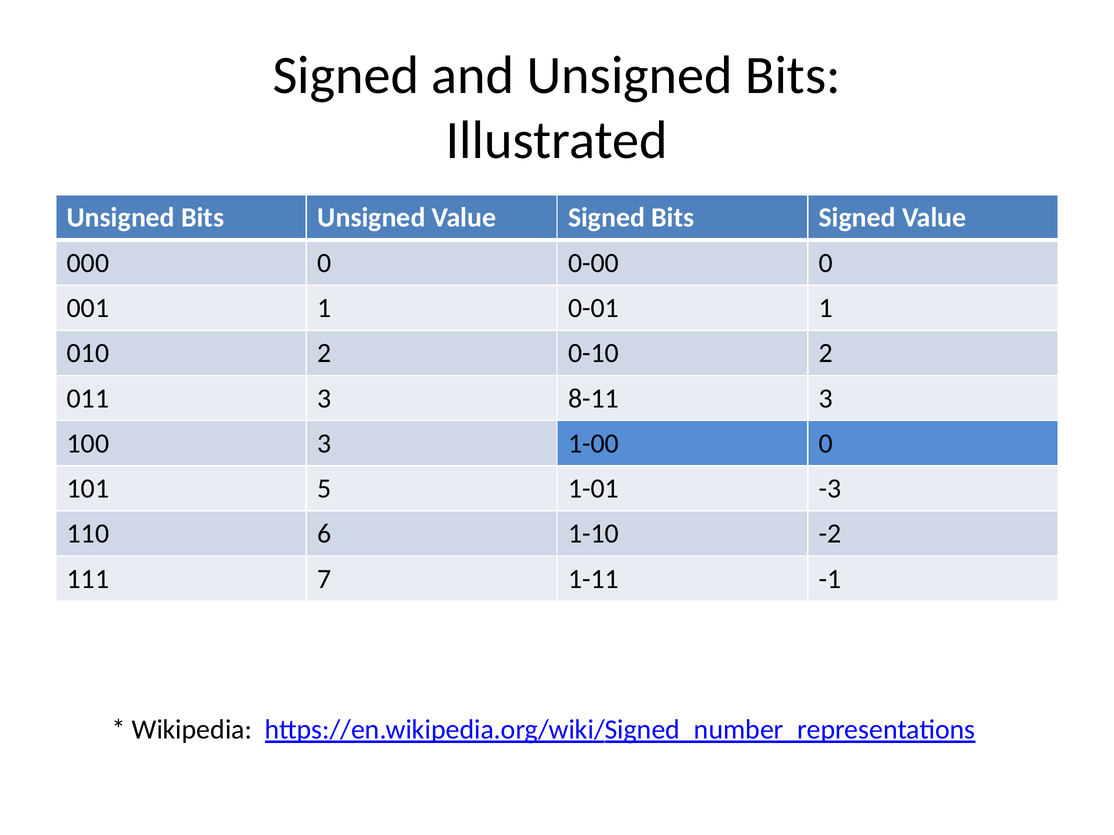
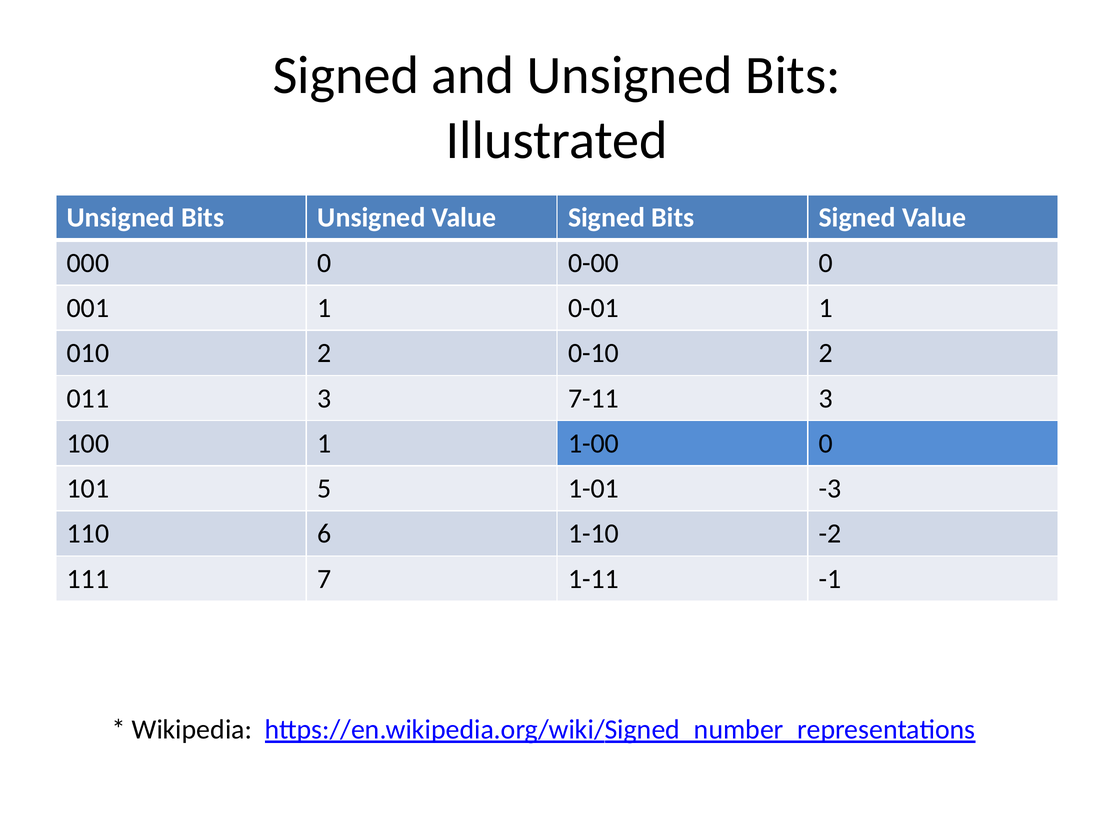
8-11: 8-11 -> 7-11 (593, 399)
100 3: 3 -> 1 (325, 444)
